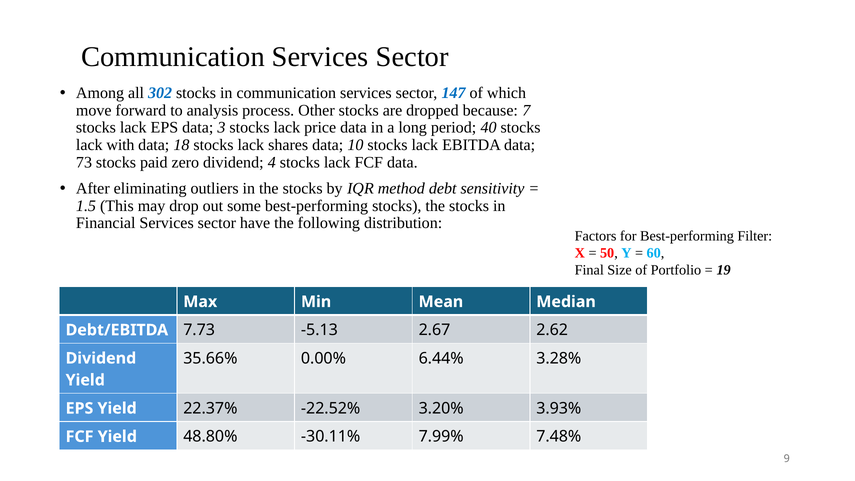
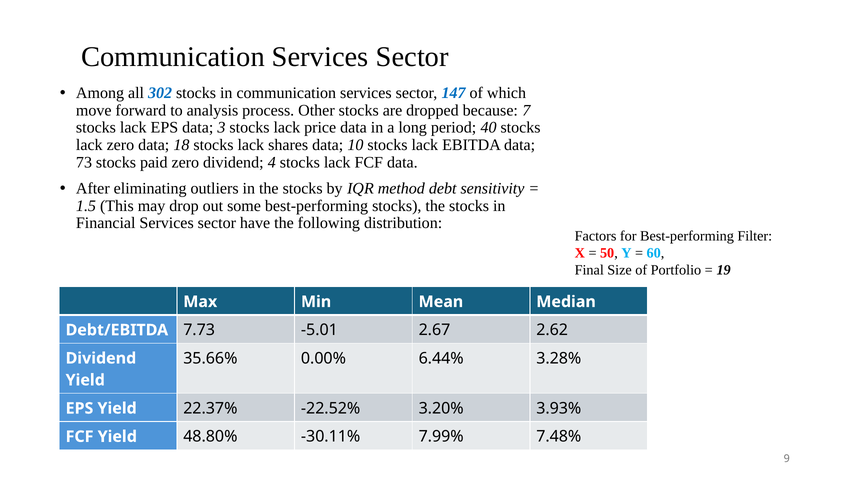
lack with: with -> zero (120, 145)
-5.13: -5.13 -> -5.01 (319, 330)
